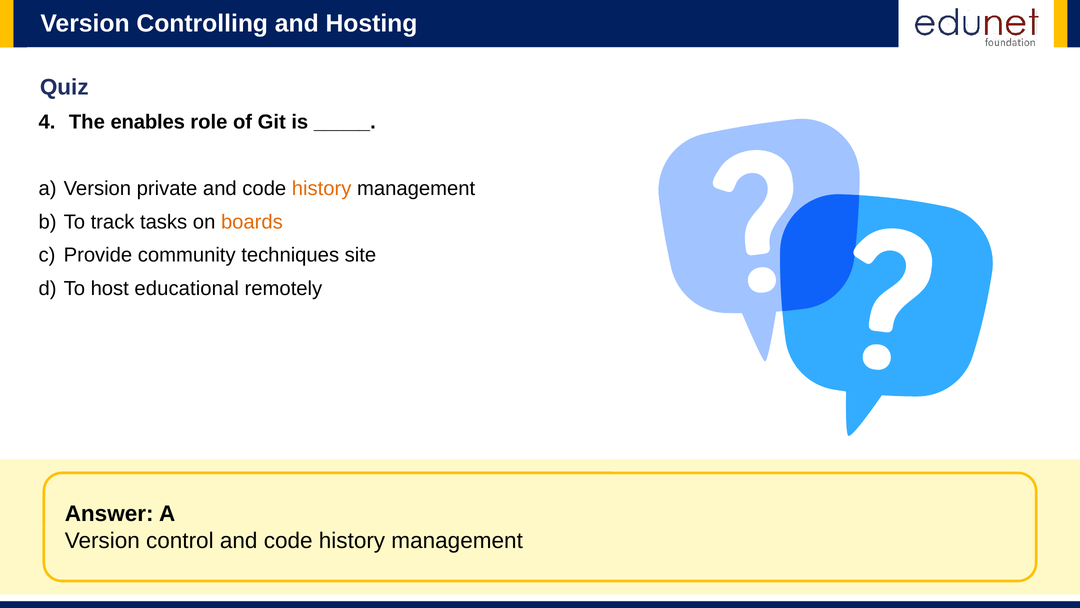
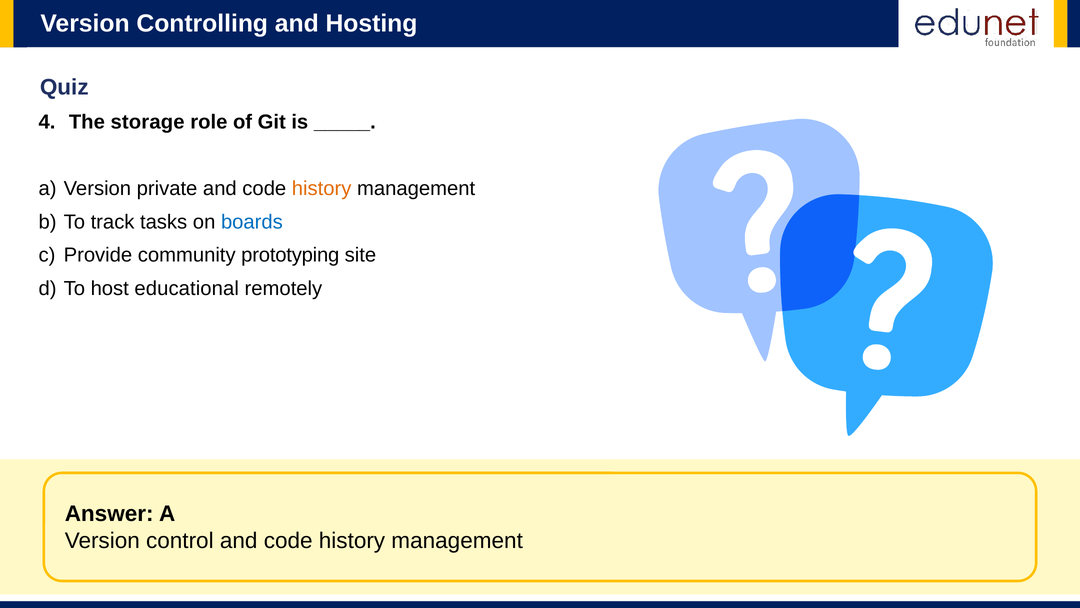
enables: enables -> storage (148, 122)
boards colour: orange -> blue (252, 222)
techniques: techniques -> prototyping (290, 255)
